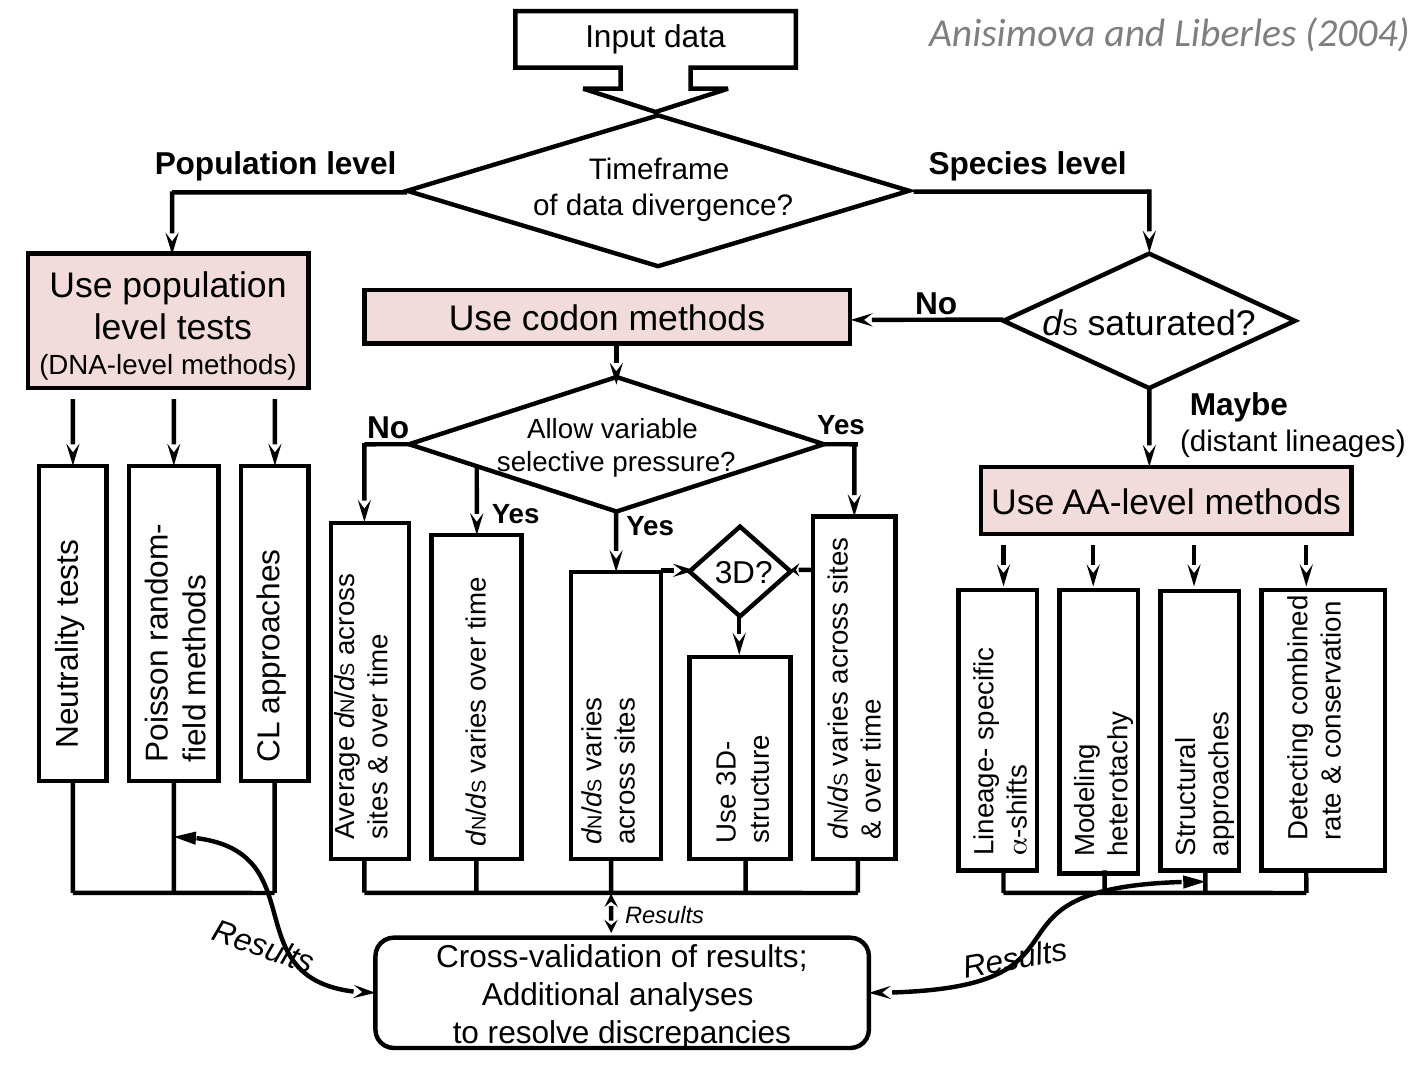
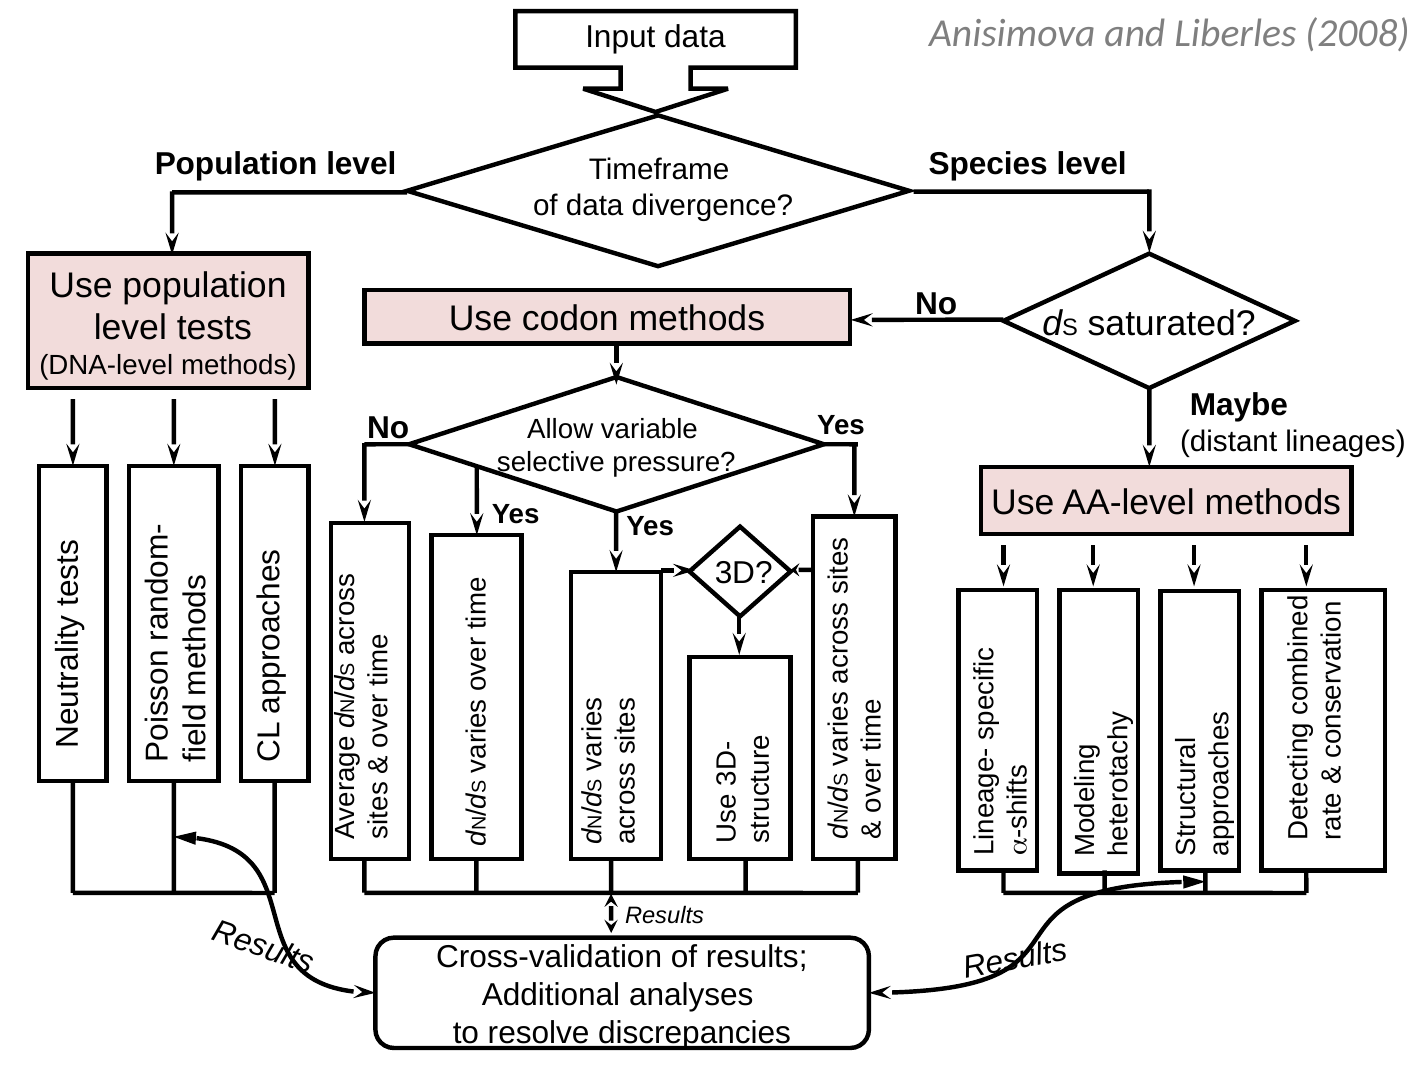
2004: 2004 -> 2008 (1357, 34)
